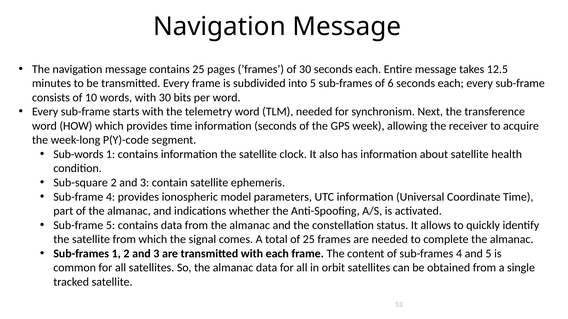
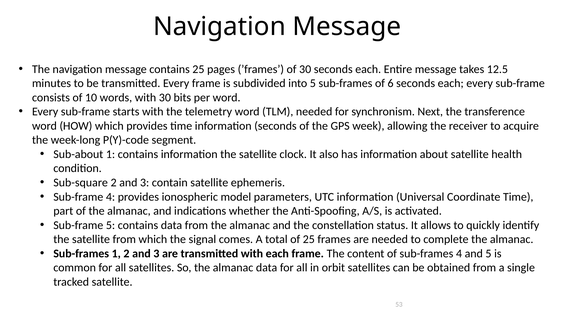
Sub-words: Sub-words -> Sub-about (78, 154)
